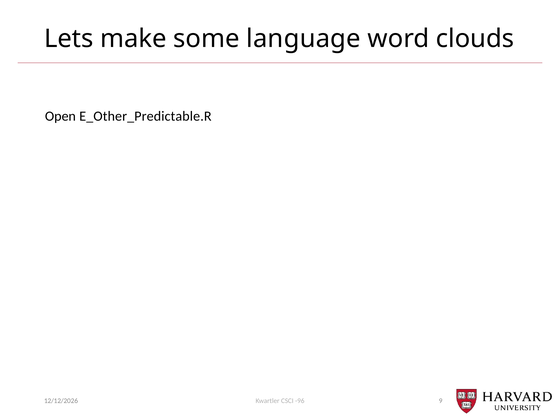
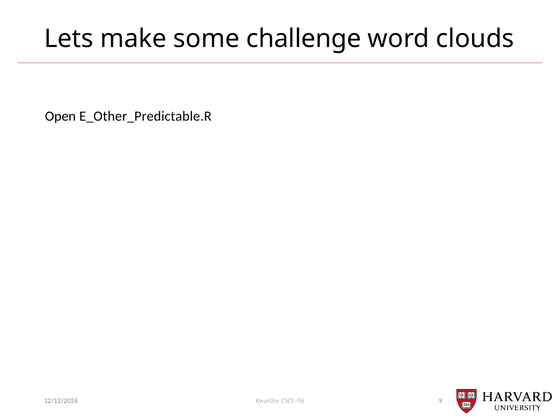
language: language -> challenge (304, 39)
